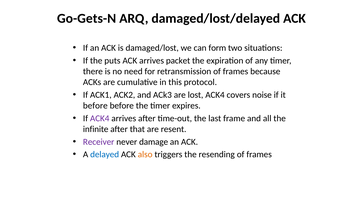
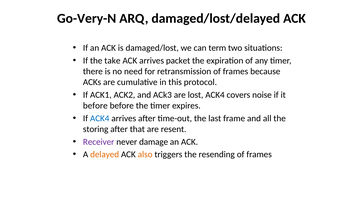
Go-Gets-N: Go-Gets-N -> Go-Very-N (87, 19)
form: form -> term (217, 48)
puts: puts -> take (112, 61)
ACK4 colour: purple -> blue (100, 119)
infinite: infinite -> storing (96, 130)
delayed colour: blue -> orange (105, 155)
